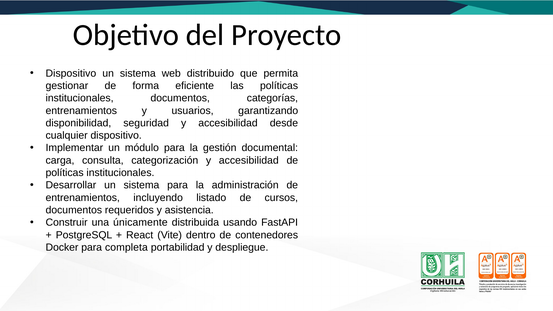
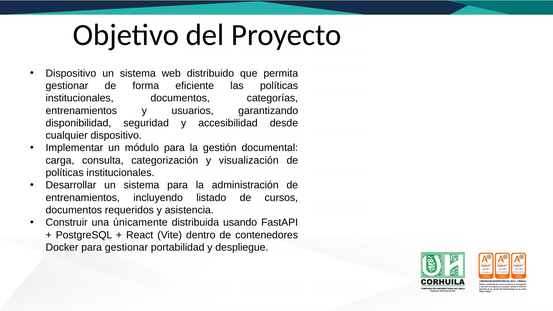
categorización y accesibilidad: accesibilidad -> visualización (249, 160)
para completa: completa -> gestionar (126, 247)
